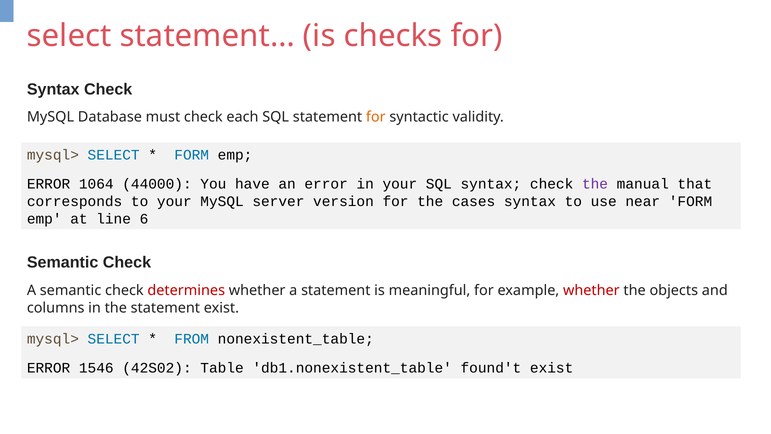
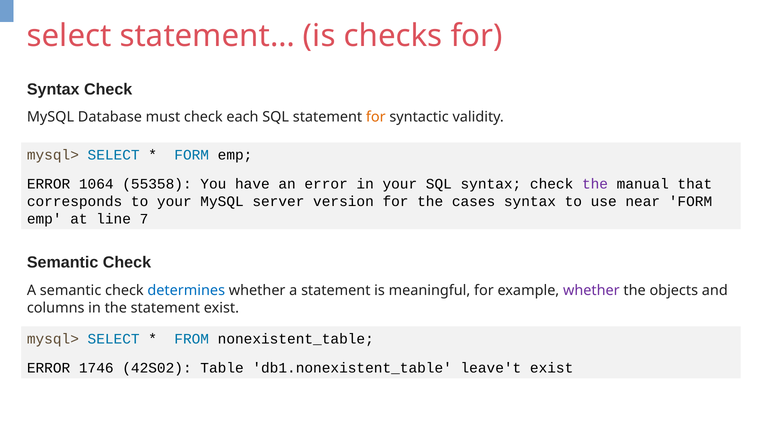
44000: 44000 -> 55358 (157, 184)
6: 6 -> 7 (144, 219)
determines colour: red -> blue (186, 290)
whether colour: red -> purple (591, 290)
1546: 1546 -> 1746 (96, 368)
found't: found't -> leave't (491, 368)
